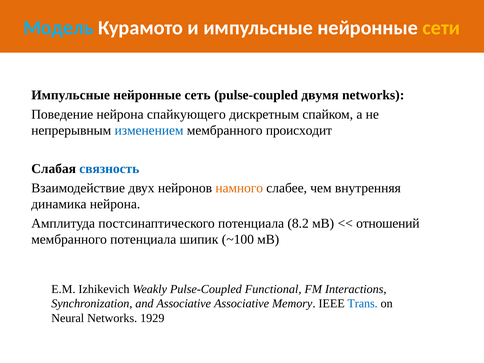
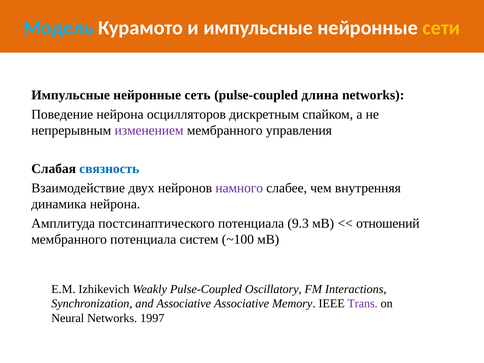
двумя: двумя -> длина (320, 95)
спайкующего: спайкующего -> осцилляторов (186, 114)
изменением colour: blue -> purple (149, 131)
происходит: происходит -> управления (299, 131)
намного colour: orange -> purple (239, 188)
8.2: 8.2 -> 9.3 (298, 223)
шипик: шипик -> систем (199, 239)
Functional: Functional -> Oscillatory (273, 289)
Trans colour: blue -> purple (363, 304)
1929: 1929 -> 1997 (152, 318)
